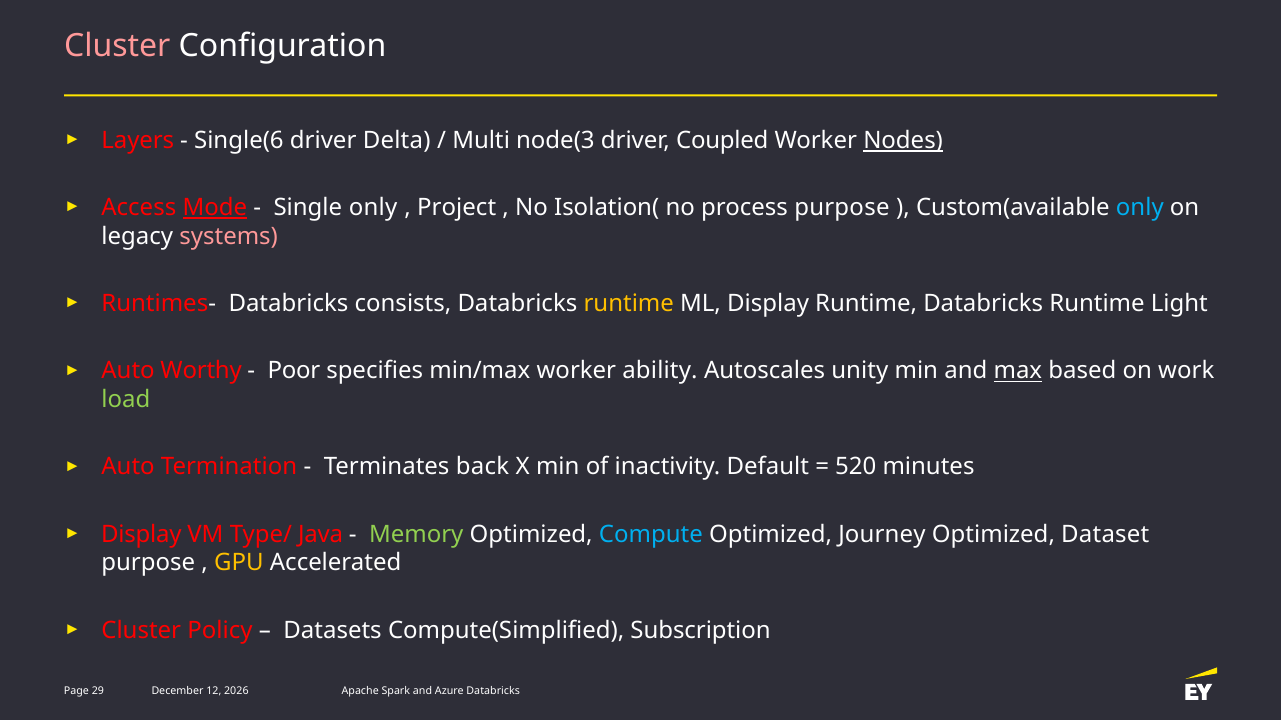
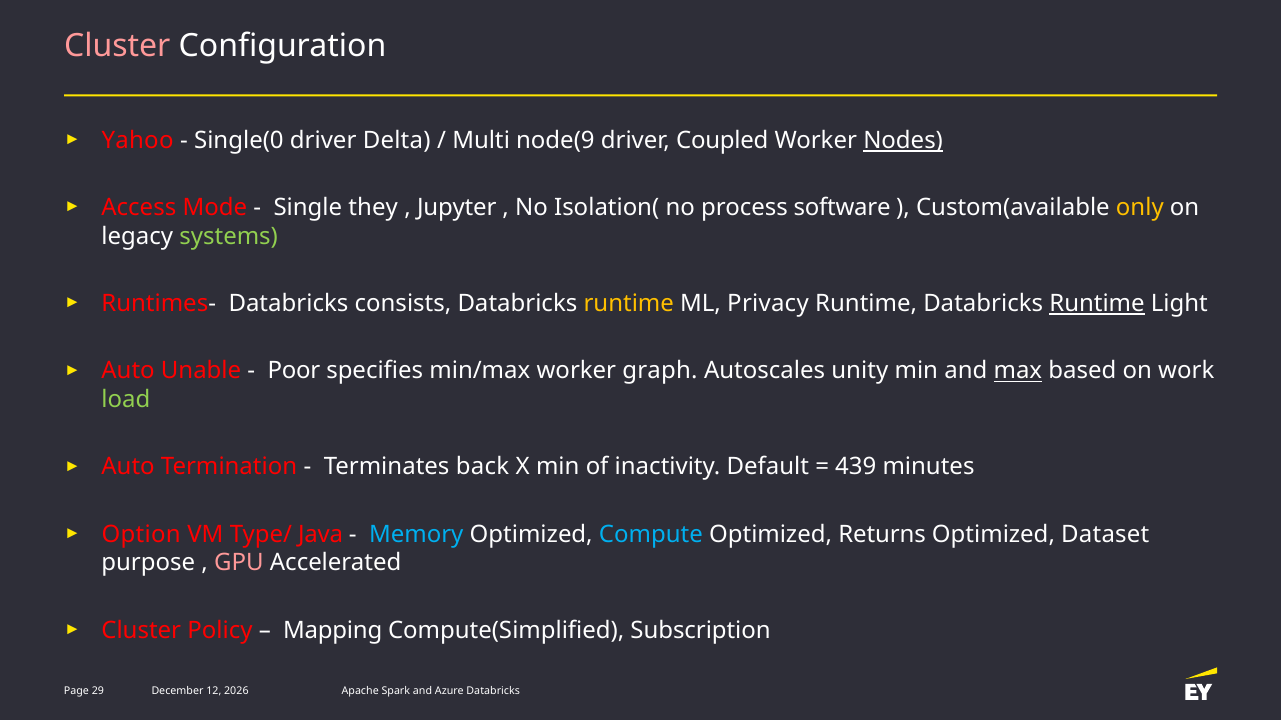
Layers: Layers -> Yahoo (138, 141)
Single(6: Single(6 -> Single(0 (239, 141)
node(3: node(3 -> node(9 (555, 141)
Mode underline: present -> none (215, 208)
Single only: only -> they (373, 208)
Project: Project -> Jupyter (457, 208)
process purpose: purpose -> software (842, 208)
only colour: light blue -> yellow (1140, 208)
systems colour: pink -> light green (229, 237)
ML Display: Display -> Privacy (768, 304)
Runtime underline: none -> present (1097, 304)
Worthy: Worthy -> Unable (201, 371)
ability: ability -> graph (660, 371)
520: 520 -> 439 (856, 467)
Display: Display -> Option (141, 534)
Memory colour: light green -> light blue (416, 534)
Journey: Journey -> Returns (882, 534)
GPU colour: yellow -> pink (239, 563)
Datasets: Datasets -> Mapping (333, 630)
